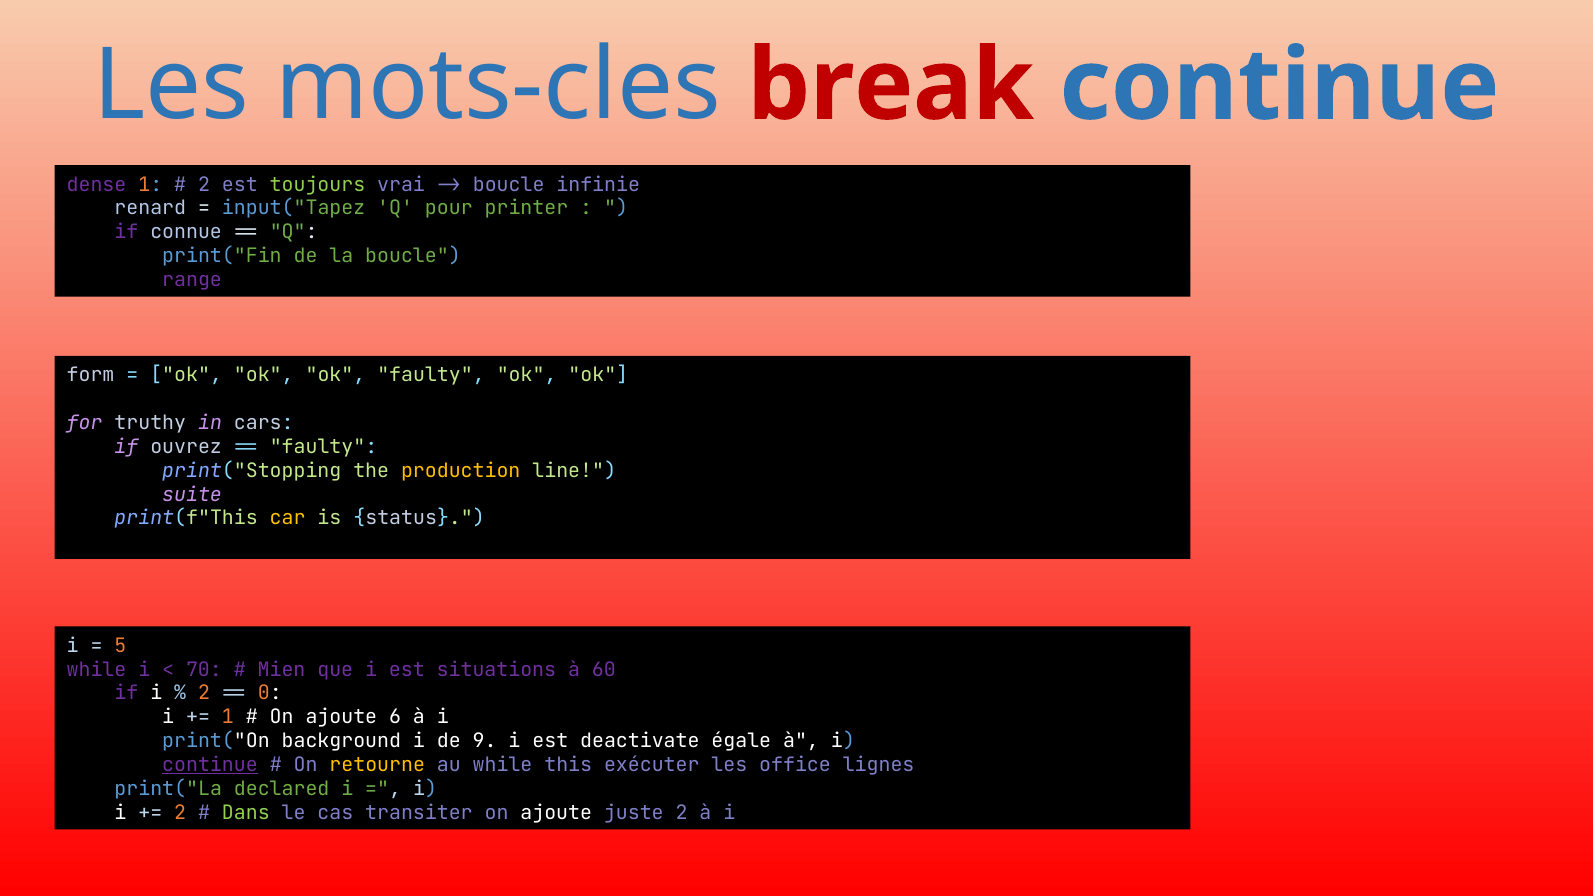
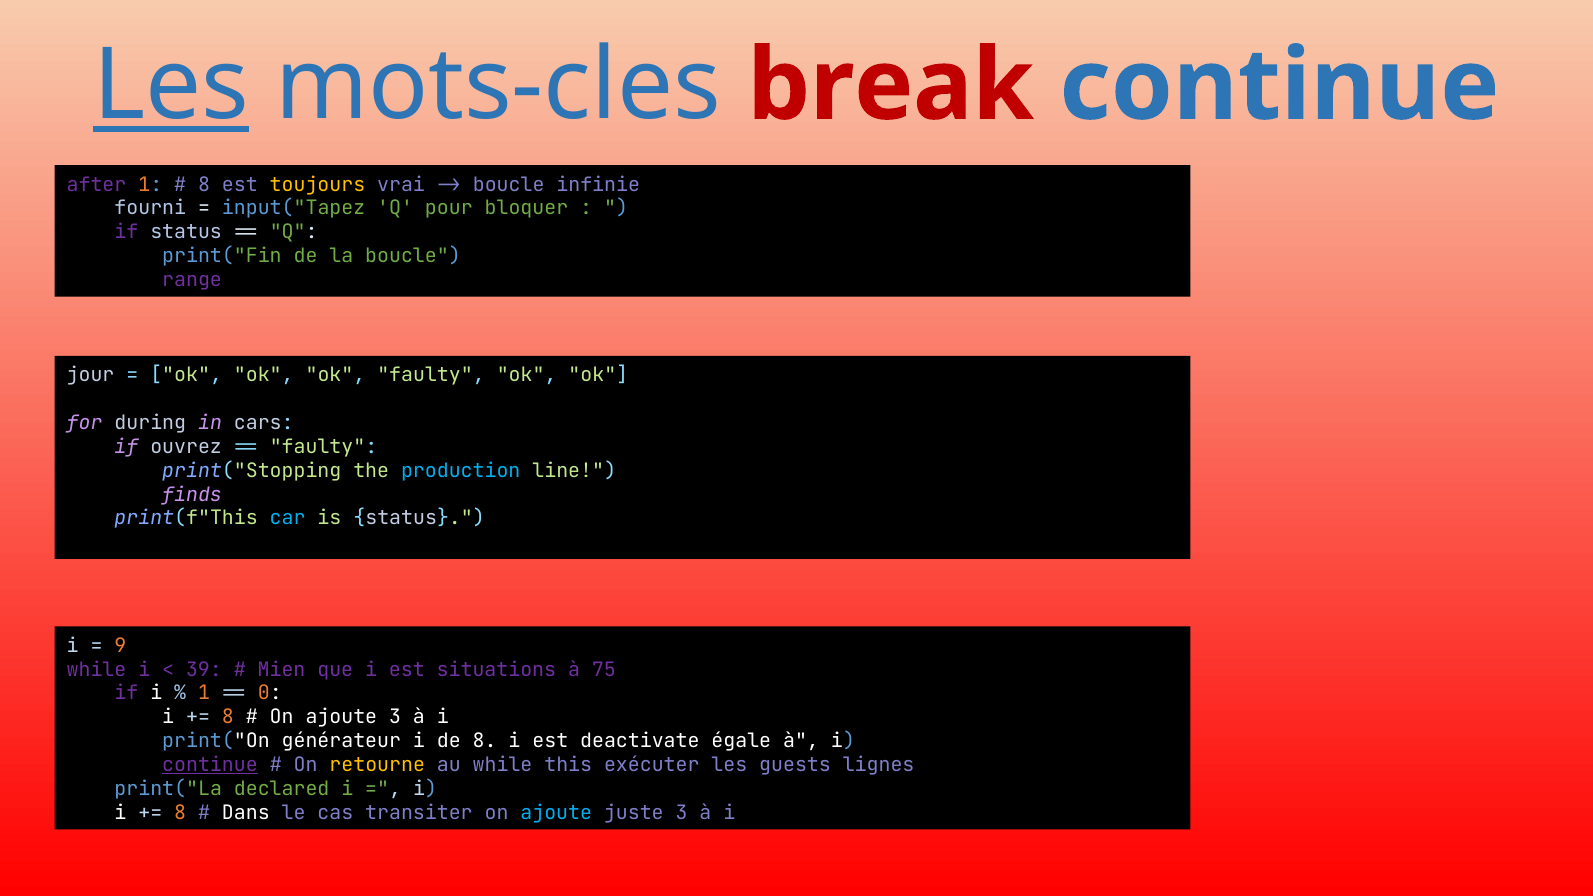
Les underline: none -> present (171, 86)
dense: dense -> after (96, 184)
2: 2 -> 8 (204, 184)
toujours colour: light green -> yellow (317, 184)
renard: renard -> fourni (150, 208)
printer: printer -> bloquer (526, 208)
if connue: connue -> status (186, 232)
form: form -> jour (91, 375)
truthy: truthy -> during (150, 423)
production colour: yellow -> light blue (461, 471)
suite: suite -> finds (192, 495)
car colour: yellow -> light blue (288, 518)
5: 5 -> 9 (120, 646)
70: 70 -> 39 (204, 670)
60: 60 -> 75 (604, 670)
2: 2 -> 1 (204, 693)
1: 1 -> 8 (228, 717)
ajoute 6: 6 -> 3 (395, 717)
background: background -> générateur (341, 741)
de 9: 9 -> 8 (485, 741)
office: office -> guests (795, 765)
2: 2 -> 8 (180, 813)
Dans colour: light green -> white (246, 813)
ajoute colour: white -> light blue (556, 813)
juste 2: 2 -> 3 (682, 813)
